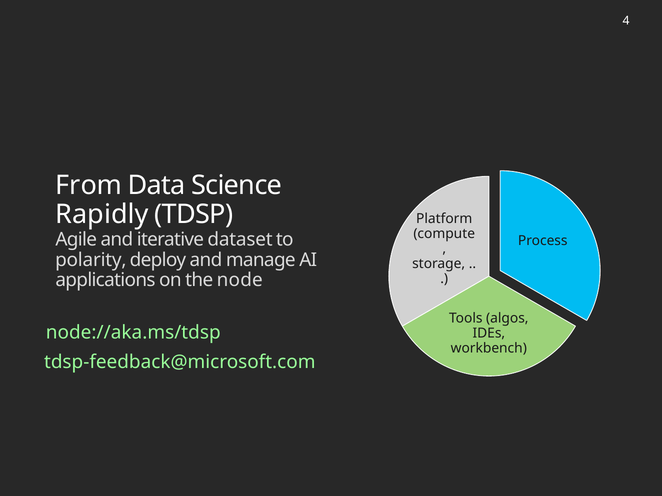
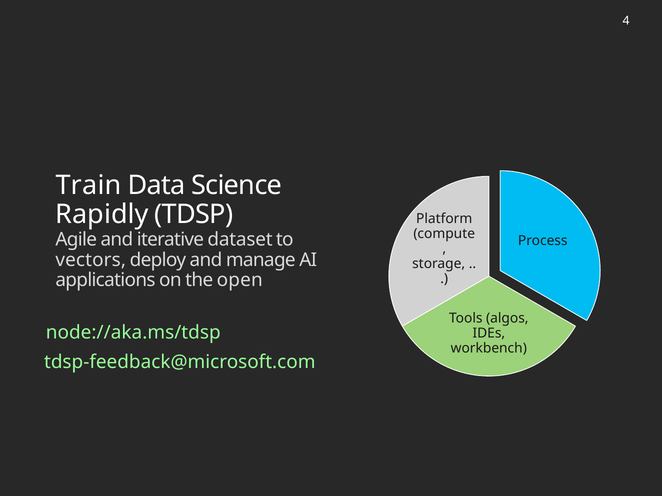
From: From -> Train (89, 186)
polarity: polarity -> vectors (91, 260)
node: node -> open (240, 280)
